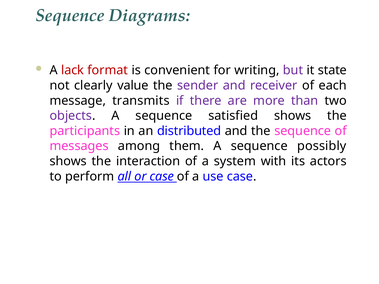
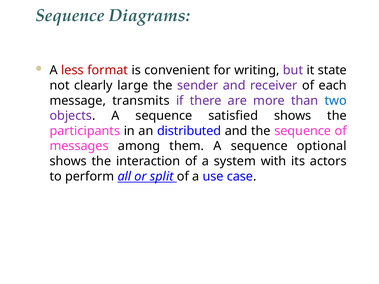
lack: lack -> less (72, 70)
value: value -> large (133, 86)
two colour: black -> blue (336, 101)
possibly: possibly -> optional (322, 146)
or case: case -> split (162, 176)
